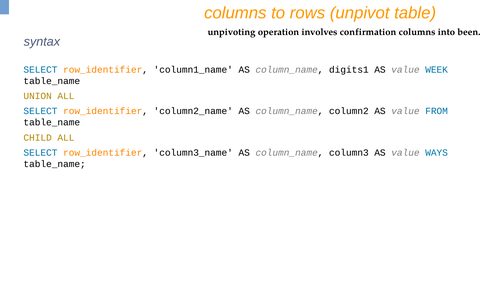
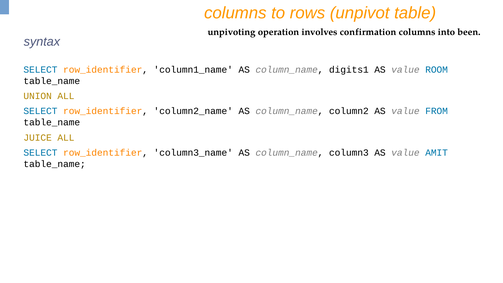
WEEK: WEEK -> ROOM (437, 70)
CHILD: CHILD -> JUICE (38, 138)
WAYS: WAYS -> AMIT (437, 153)
